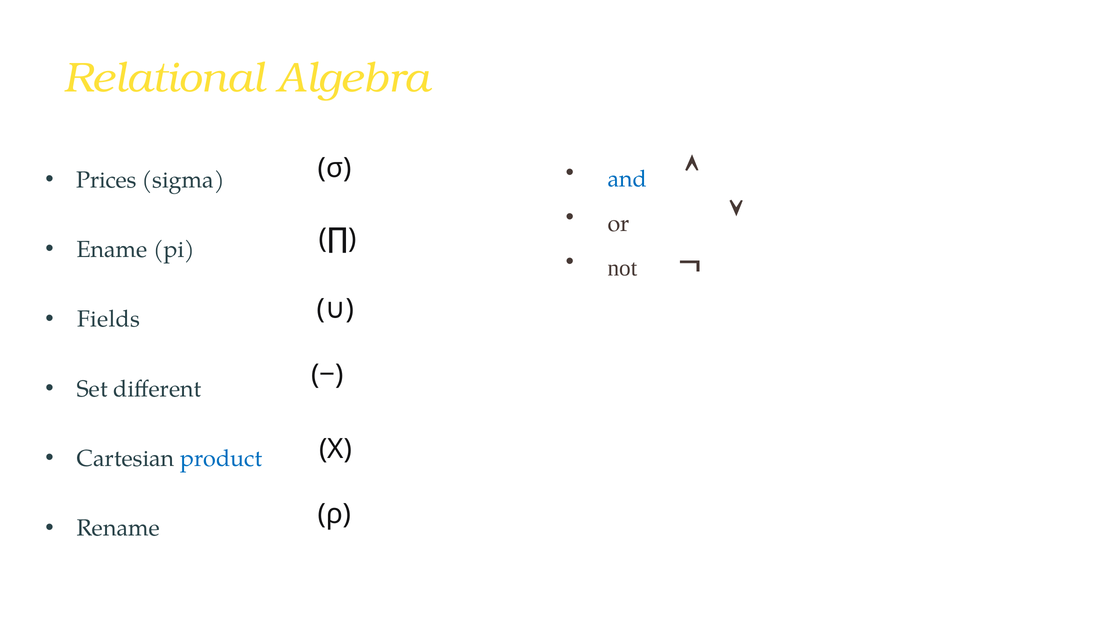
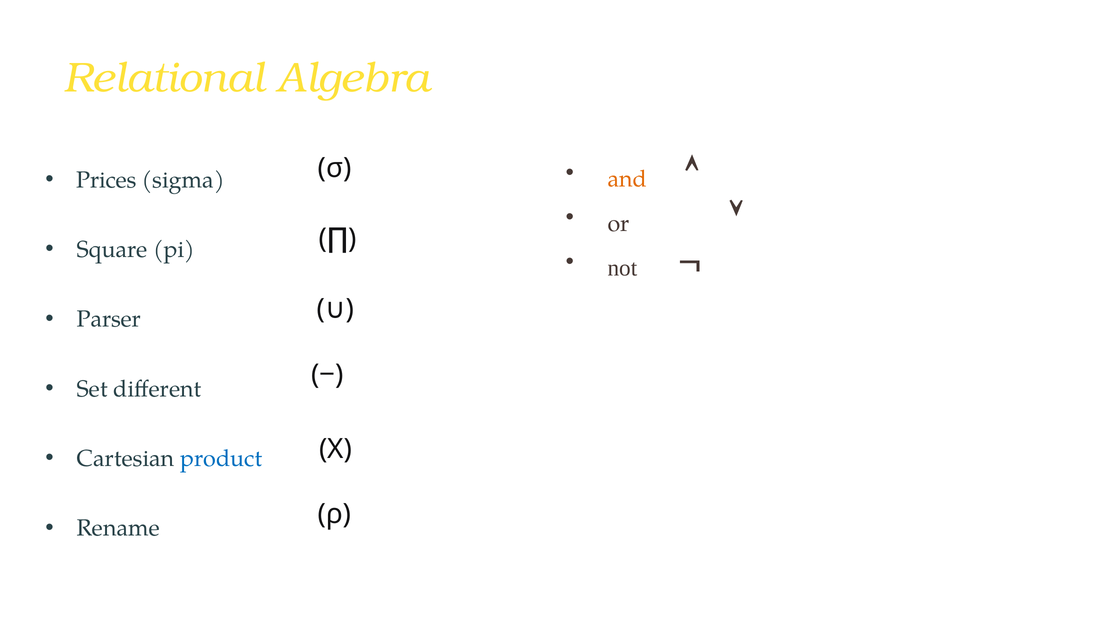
and colour: blue -> orange (627, 179)
Ename: Ename -> Square (112, 250)
Fields: Fields -> Parser (109, 319)
